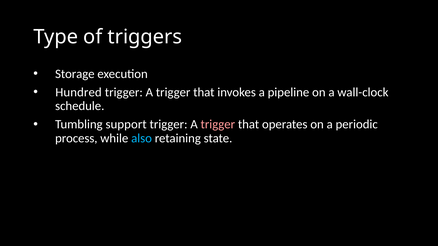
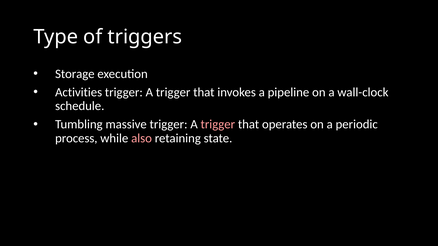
Hundred: Hundred -> Activities (79, 92)
support: support -> massive (126, 125)
also colour: light blue -> pink (142, 138)
